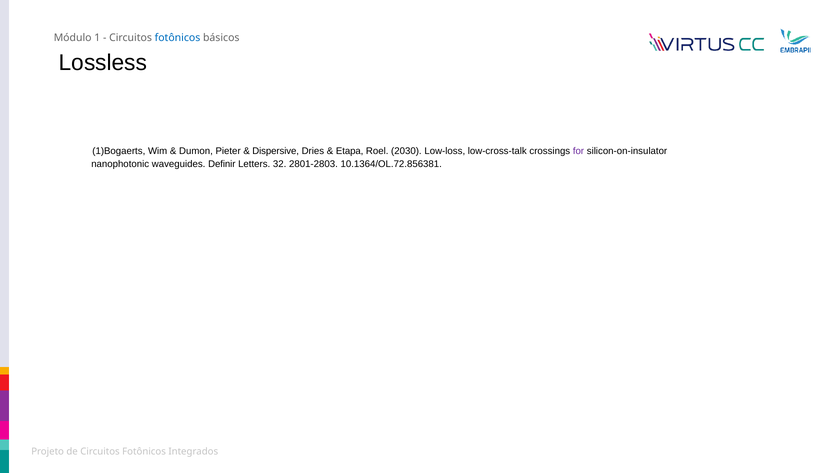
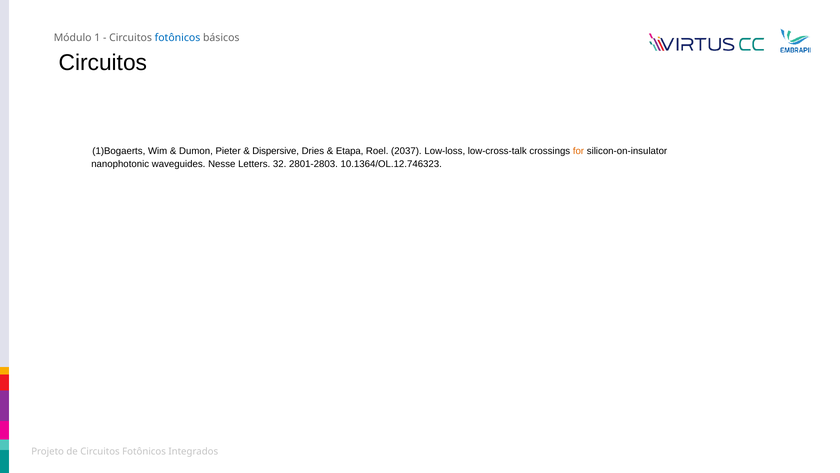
Lossless: Lossless -> Circuitos (103, 62)
2030: 2030 -> 2037 (406, 151)
for colour: purple -> orange (578, 151)
Definir: Definir -> Nesse (222, 164)
10.1364/OL.72.856381: 10.1364/OL.72.856381 -> 10.1364/OL.12.746323 (391, 164)
